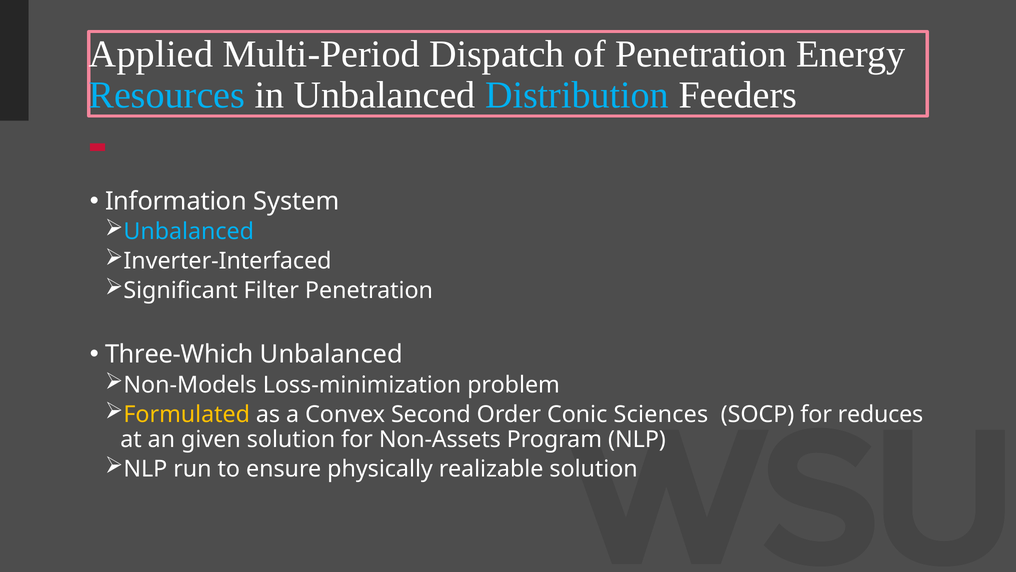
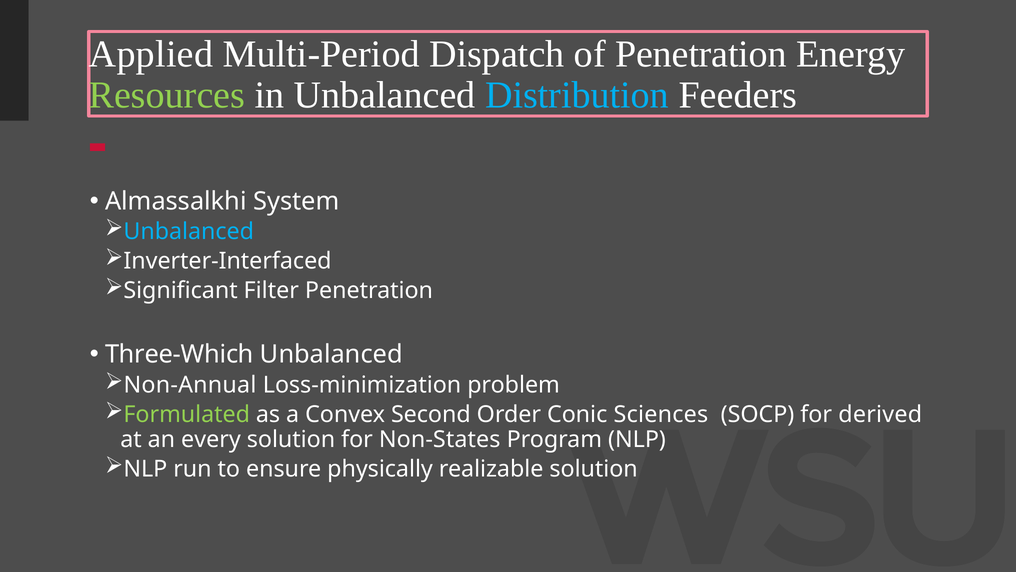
Resources colour: light blue -> light green (167, 95)
Information: Information -> Almassalkhi (176, 201)
Non-Models: Non-Models -> Non-Annual (190, 385)
Formulated colour: yellow -> light green (187, 414)
reduces: reduces -> derived (880, 414)
given: given -> every (211, 439)
Non-Assets: Non-Assets -> Non-States (440, 439)
